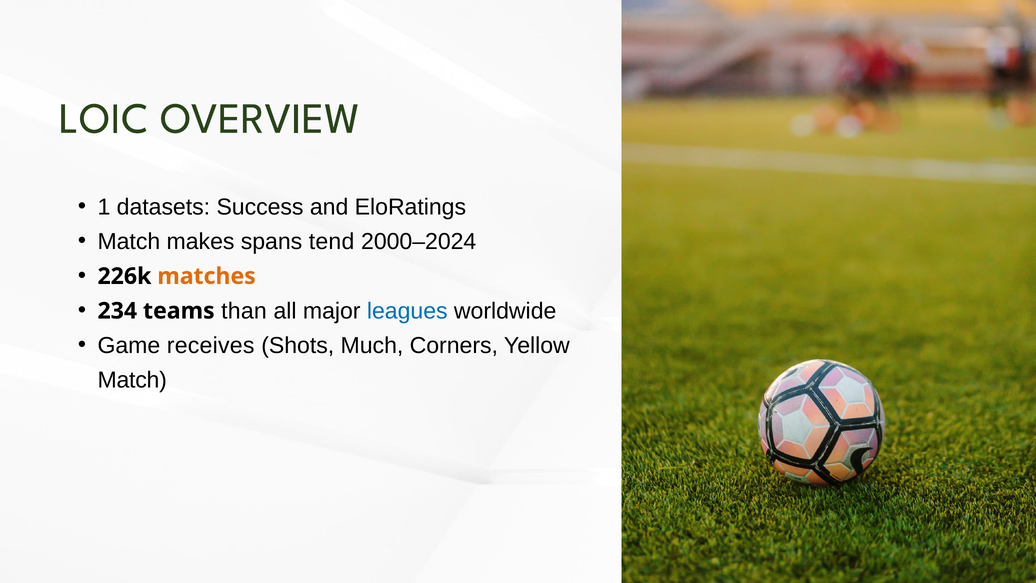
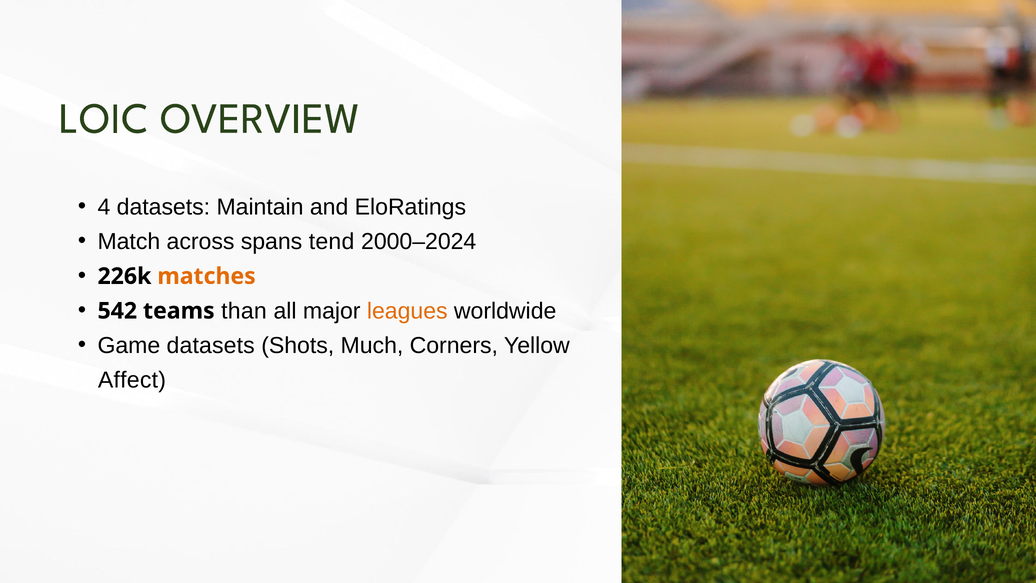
1: 1 -> 4 (104, 207)
Success: Success -> Maintain (260, 207)
makes: makes -> across (201, 241)
234: 234 -> 542 (117, 311)
leagues colour: blue -> orange (407, 311)
Game receives: receives -> datasets (211, 345)
Match: Match -> Affect (132, 380)
